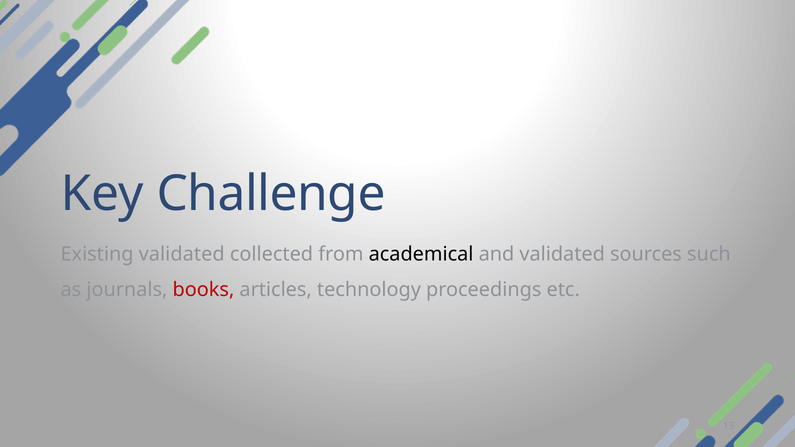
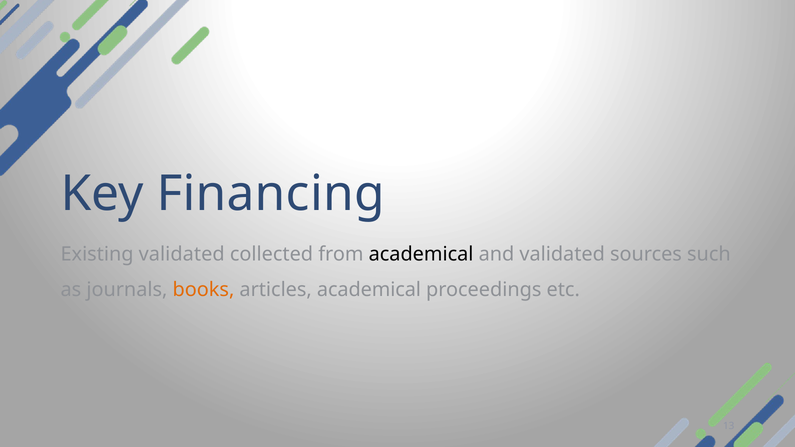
Challenge: Challenge -> Financing (271, 194)
books colour: red -> orange (203, 290)
articles technology: technology -> academical (369, 290)
